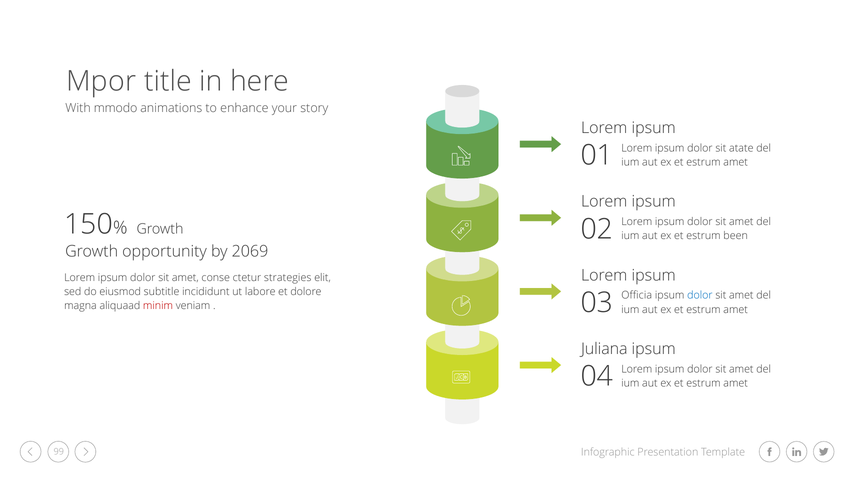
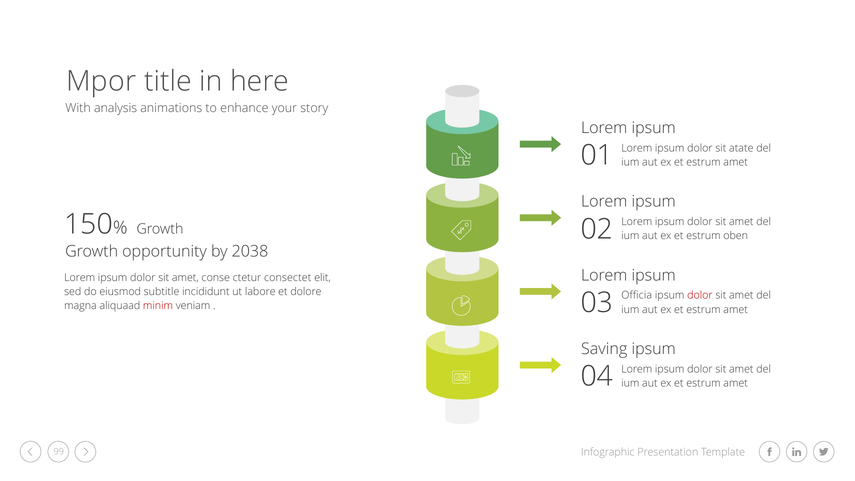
mmodo: mmodo -> analysis (116, 108)
been: been -> oben (736, 236)
2069: 2069 -> 2038 (250, 251)
strategies: strategies -> consectet (288, 278)
dolor colour: blue -> red (700, 295)
Juliana: Juliana -> Saving (604, 349)
